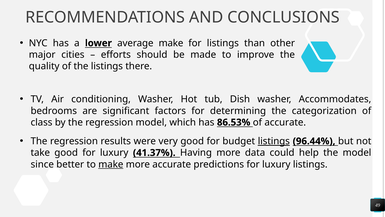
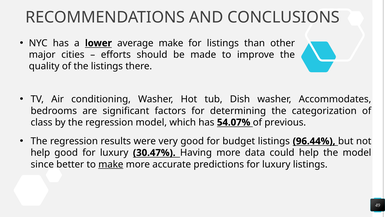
86.53%: 86.53% -> 54.07% (234, 122)
of accurate: accurate -> previous (285, 122)
listings underline: present -> none (274, 141)
take: take -> help (40, 152)
41.37%: 41.37% -> 30.47% (154, 152)
